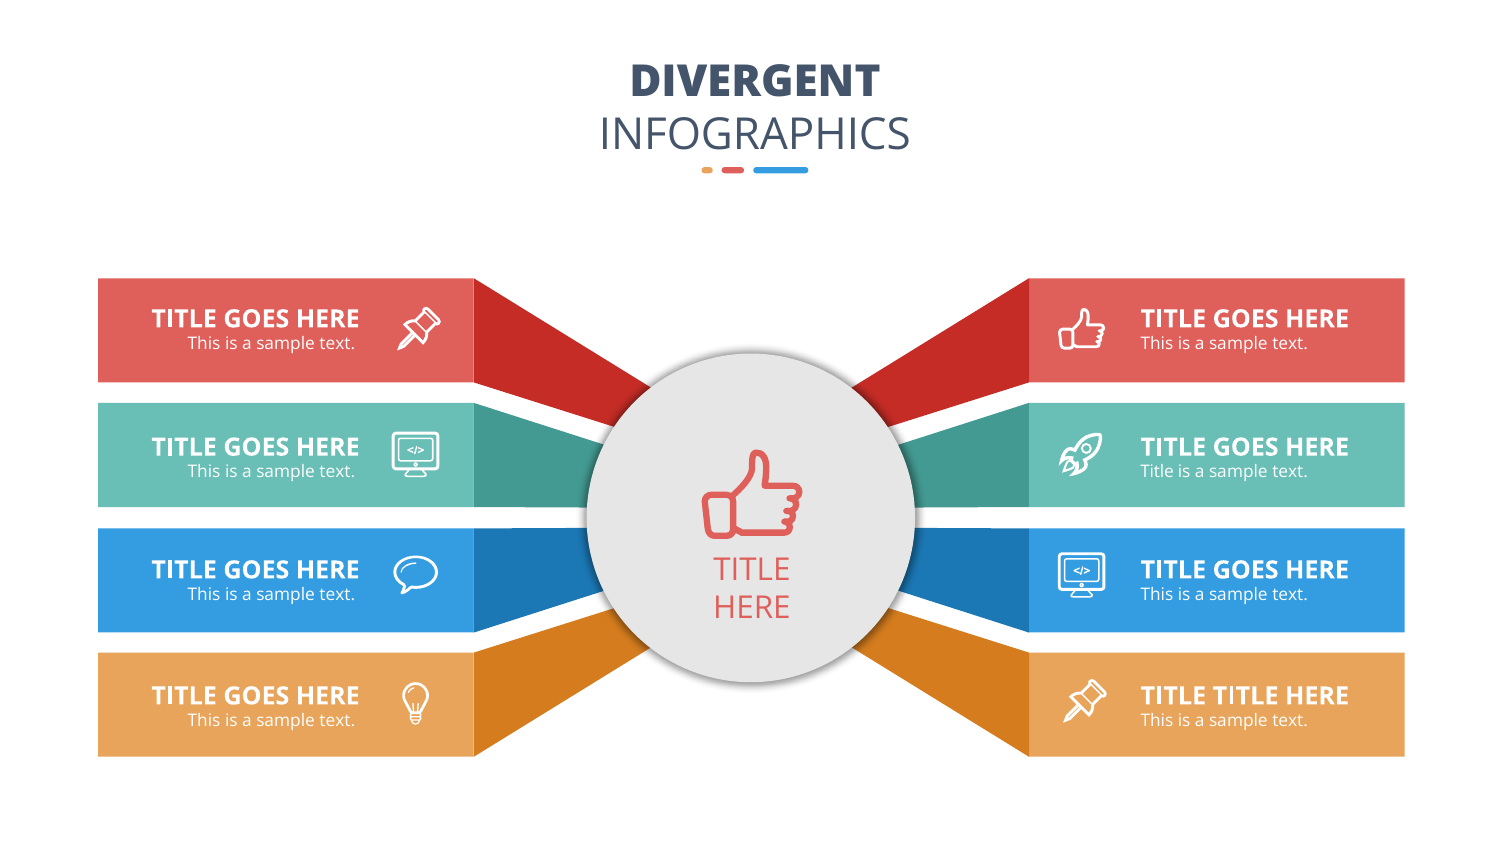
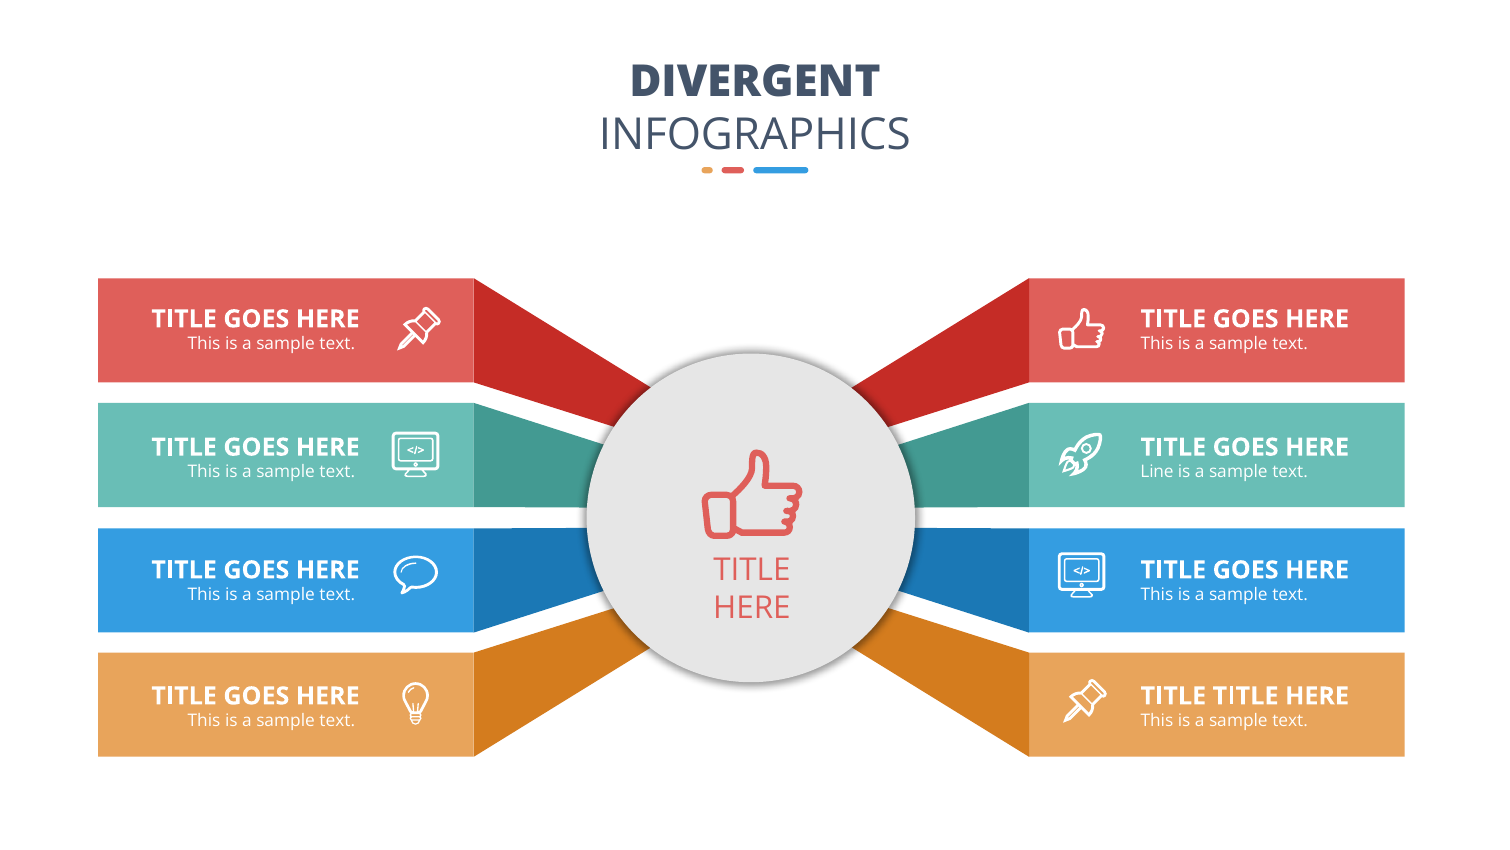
Title: Title -> Line (1157, 472)
